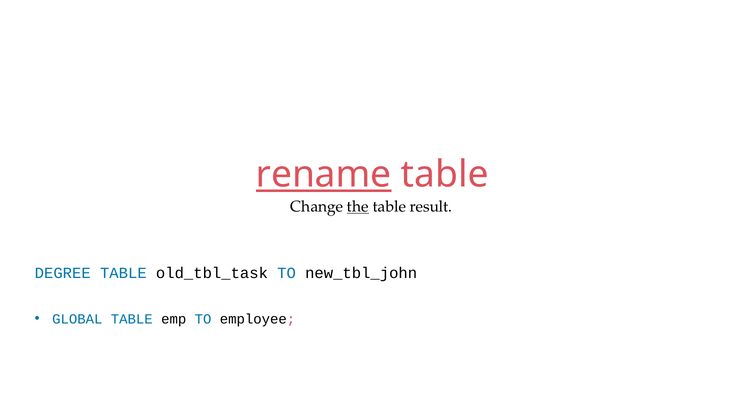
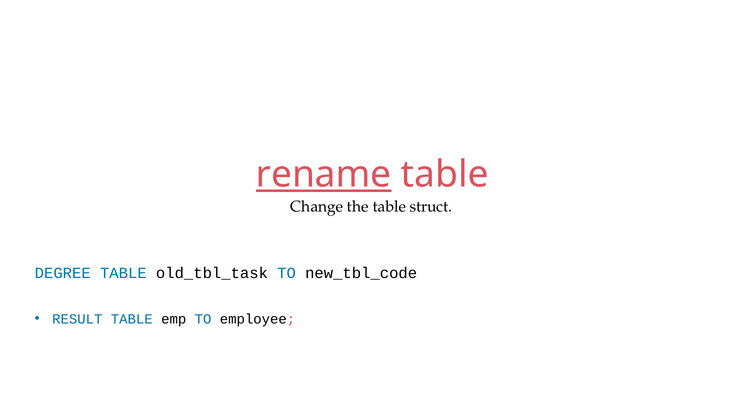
the underline: present -> none (358, 207)
result: result -> struct (431, 207)
new_tbl_john: new_tbl_john -> new_tbl_code (361, 273)
GLOBAL: GLOBAL -> RESULT (77, 319)
